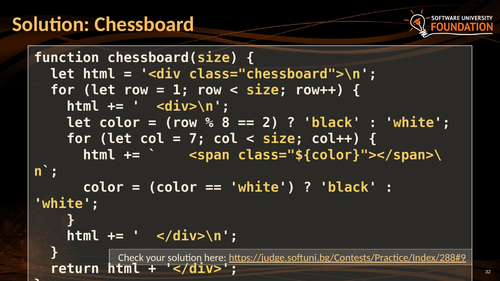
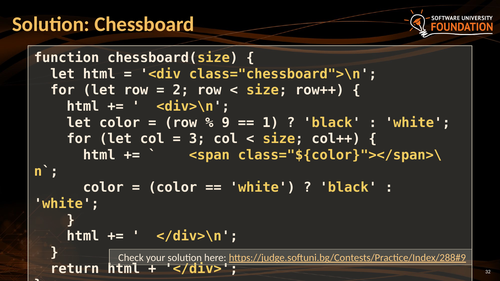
1: 1 -> 2 (181, 90)
8: 8 -> 9 (226, 123)
2: 2 -> 1 (271, 123)
7: 7 -> 3 (197, 139)
